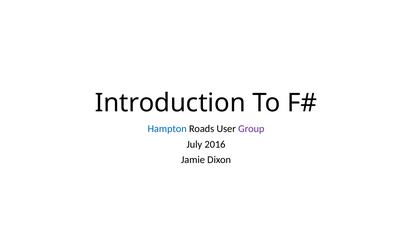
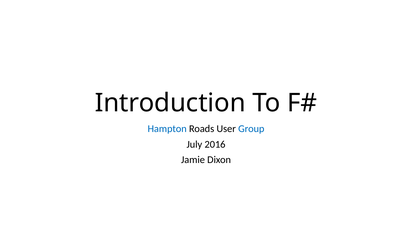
Group colour: purple -> blue (251, 129)
